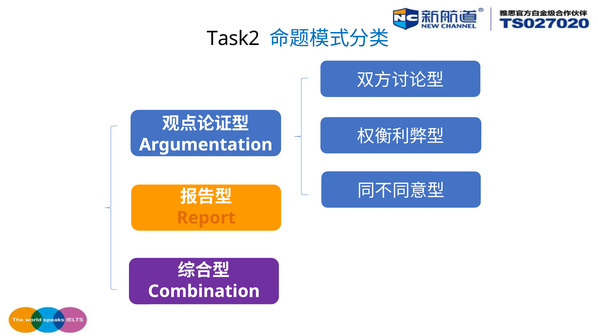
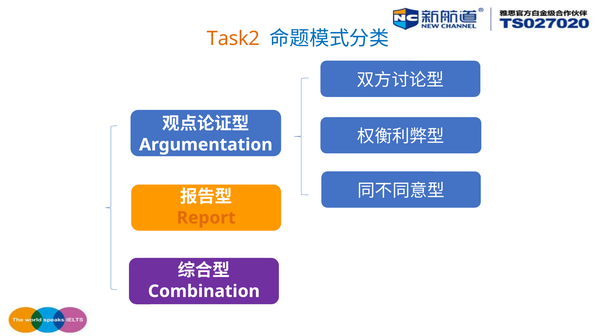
Task2 colour: black -> orange (234, 39)
